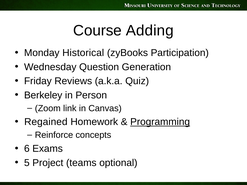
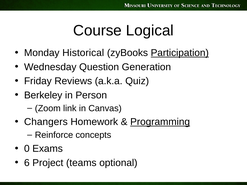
Adding: Adding -> Logical (150, 31)
Participation underline: none -> present (180, 53)
Regained: Regained -> Changers (46, 122)
6: 6 -> 0 (27, 149)
5: 5 -> 6 (27, 163)
